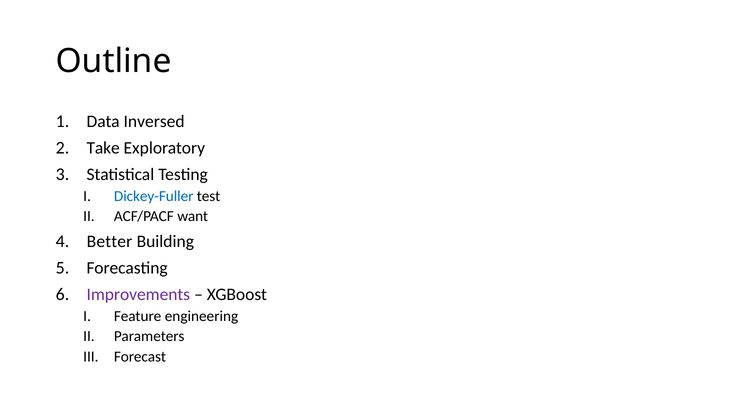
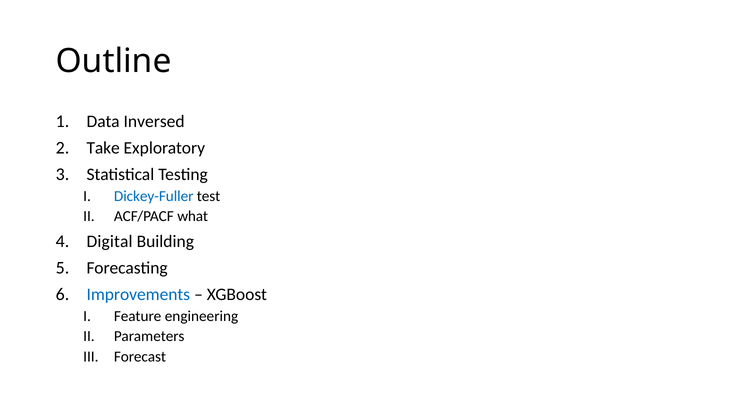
want: want -> what (193, 216)
Better: Better -> Digital (110, 242)
Improvements colour: purple -> blue (138, 295)
